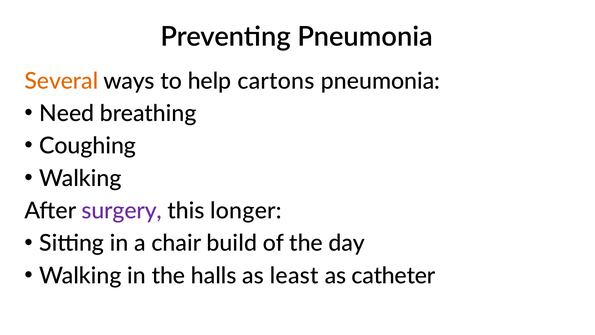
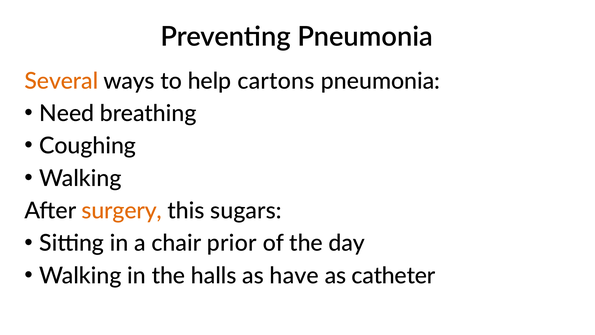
surgery colour: purple -> orange (122, 211)
longer: longer -> sugars (246, 211)
build: build -> prior (232, 243)
least: least -> have (294, 276)
